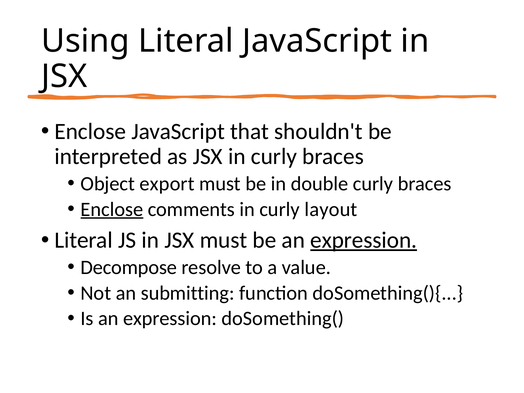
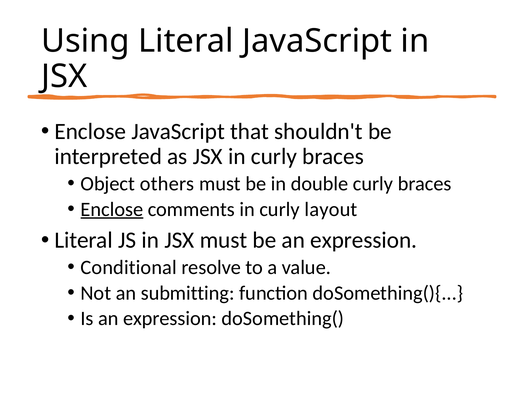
export: export -> others (167, 184)
expression underline: present -> none (364, 240)
Decompose: Decompose -> Conditional (129, 267)
